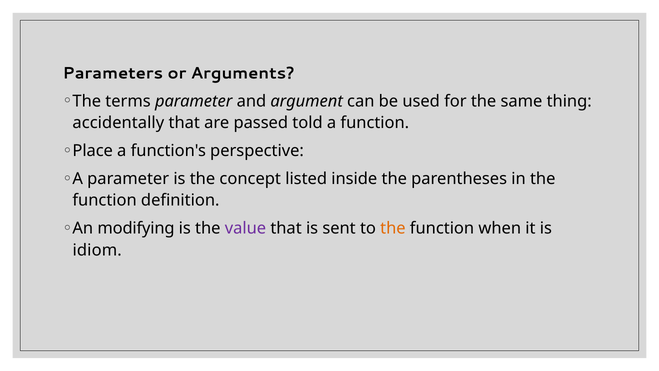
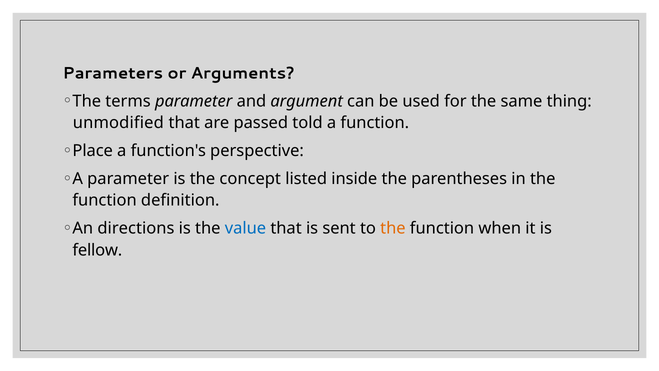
accidentally: accidentally -> unmodified (118, 123)
modifying: modifying -> directions (136, 228)
value colour: purple -> blue (245, 228)
idiom: idiom -> fellow (97, 250)
